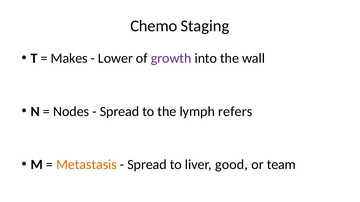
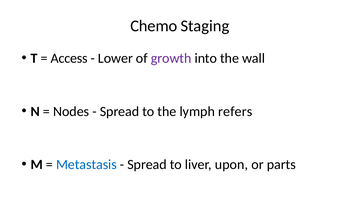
Makes: Makes -> Access (69, 58)
Metastasis colour: orange -> blue (86, 165)
good: good -> upon (231, 165)
team: team -> parts (281, 165)
